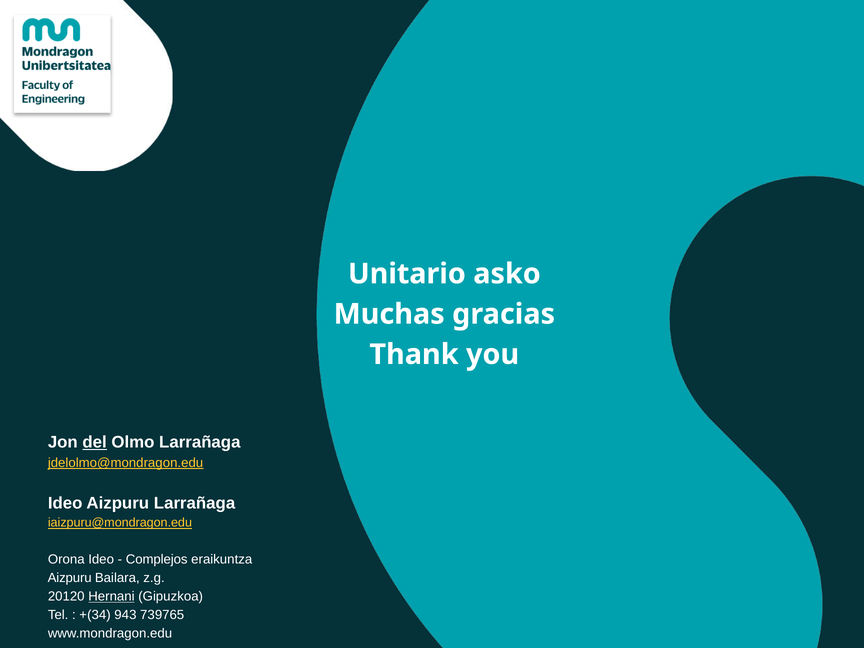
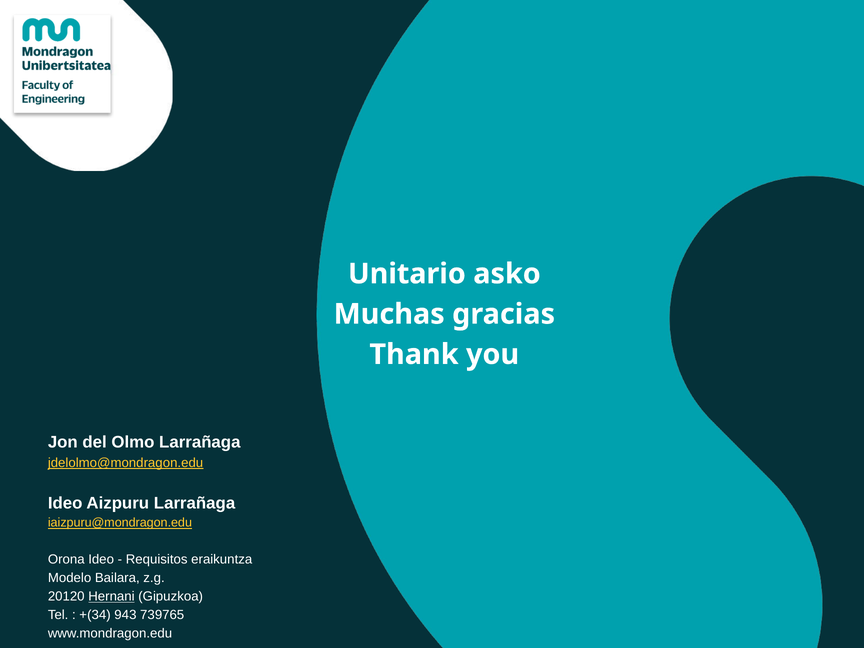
del underline: present -> none (95, 442)
Complejos: Complejos -> Requisitos (157, 559)
Aizpuru: Aizpuru -> Modelo (70, 578)
